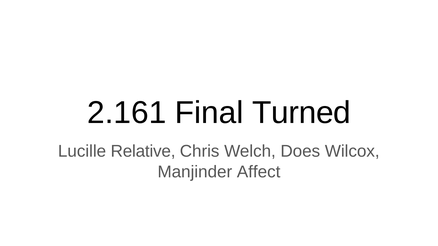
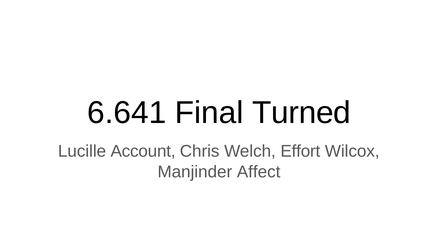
2.161: 2.161 -> 6.641 (127, 113)
Relative: Relative -> Account (143, 152)
Does: Does -> Effort (300, 152)
